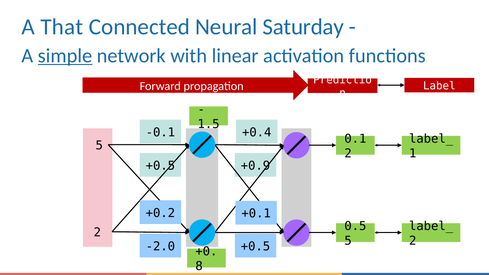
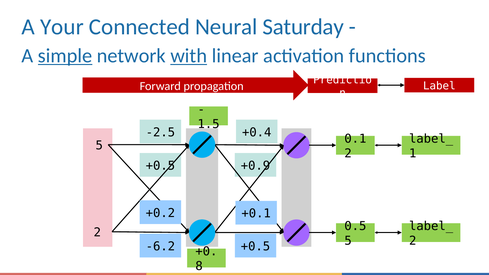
That: That -> Your (62, 27)
with underline: none -> present (189, 56)
-0.1: -0.1 -> -2.5 (160, 132)
-2.0: -2.0 -> -6.2 (160, 246)
